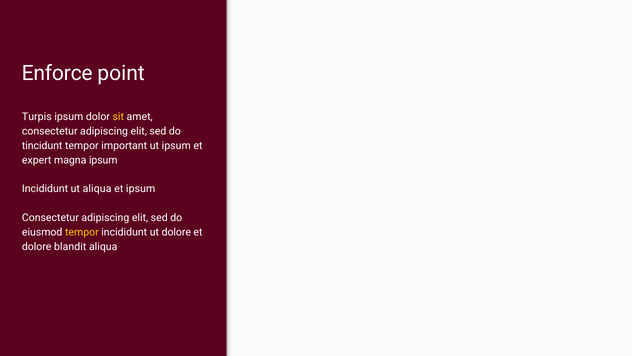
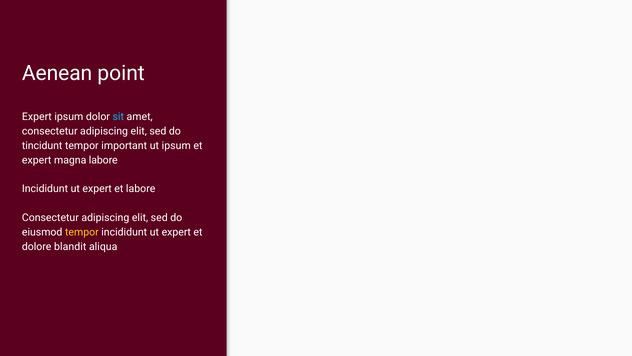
Enforce: Enforce -> Aenean (57, 73)
Turpis: Turpis -> Expert (37, 117)
sit colour: yellow -> light blue (118, 117)
magna ipsum: ipsum -> labore (103, 160)
aliqua: aliqua -> expert (97, 189)
et ipsum: ipsum -> labore (141, 189)
dolore: dolore -> expert (176, 232)
